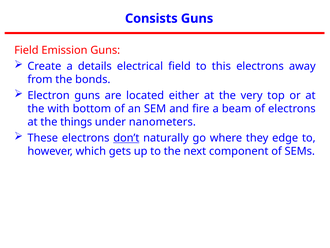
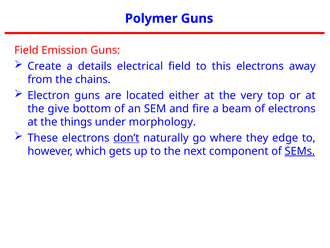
Consists: Consists -> Polymer (151, 18)
bonds: bonds -> chains (93, 79)
with: with -> give (58, 109)
nanometers: nanometers -> morphology (162, 122)
SEMs underline: none -> present (300, 151)
